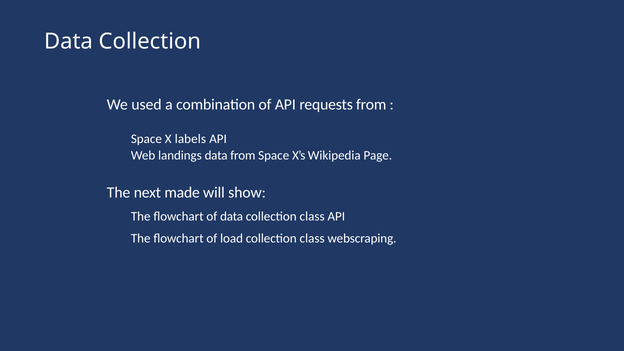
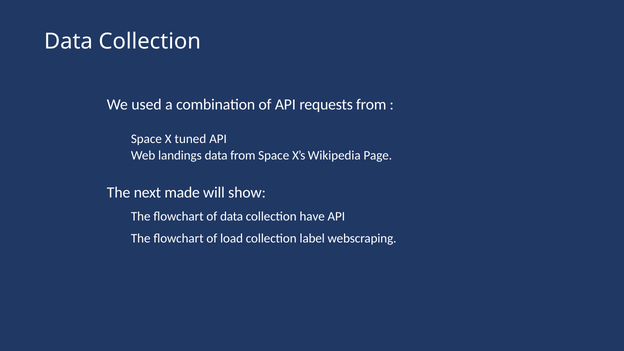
labels: labels -> tuned (190, 139)
data collection class: class -> have (312, 216)
class: class -> label (312, 238)
